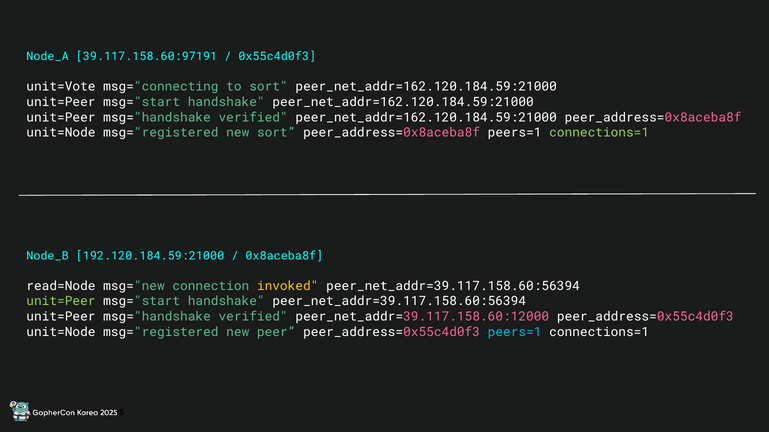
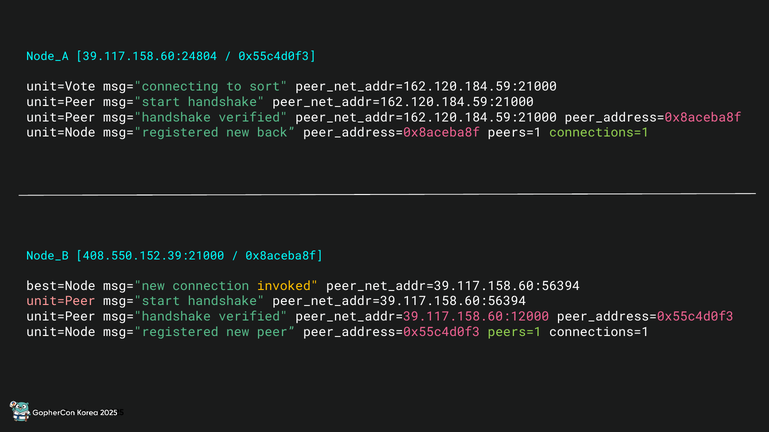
39.117.158.60:97191: 39.117.158.60:97191 -> 39.117.158.60:24804 (146, 57)
new sort: sort -> back (276, 133)
192.120.184.59:21000: 192.120.184.59:21000 -> 408.550.152.39:21000 (150, 256)
read=Node: read=Node -> best=Node (61, 286)
unit=Peer colour: light green -> pink (61, 302)
peers=1 colour: light blue -> light green (515, 332)
